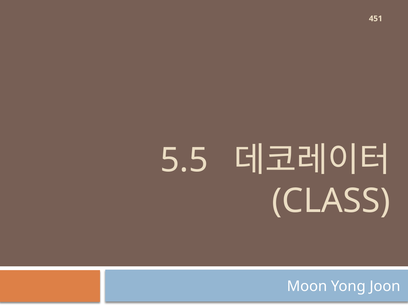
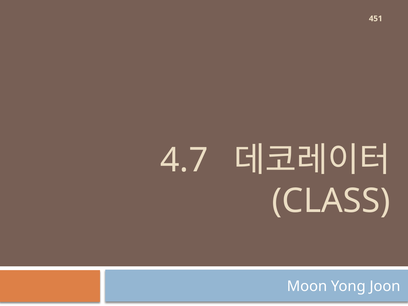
5.5: 5.5 -> 4.7 (184, 160)
